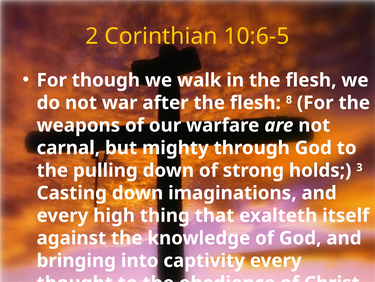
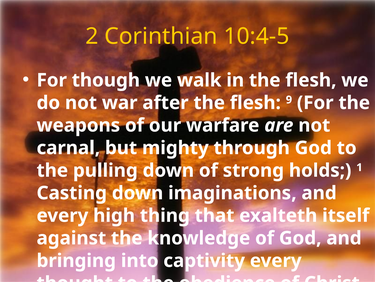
10:6-5: 10:6-5 -> 10:4-5 (256, 36)
8: 8 -> 9 (289, 100)
3: 3 -> 1 (359, 167)
